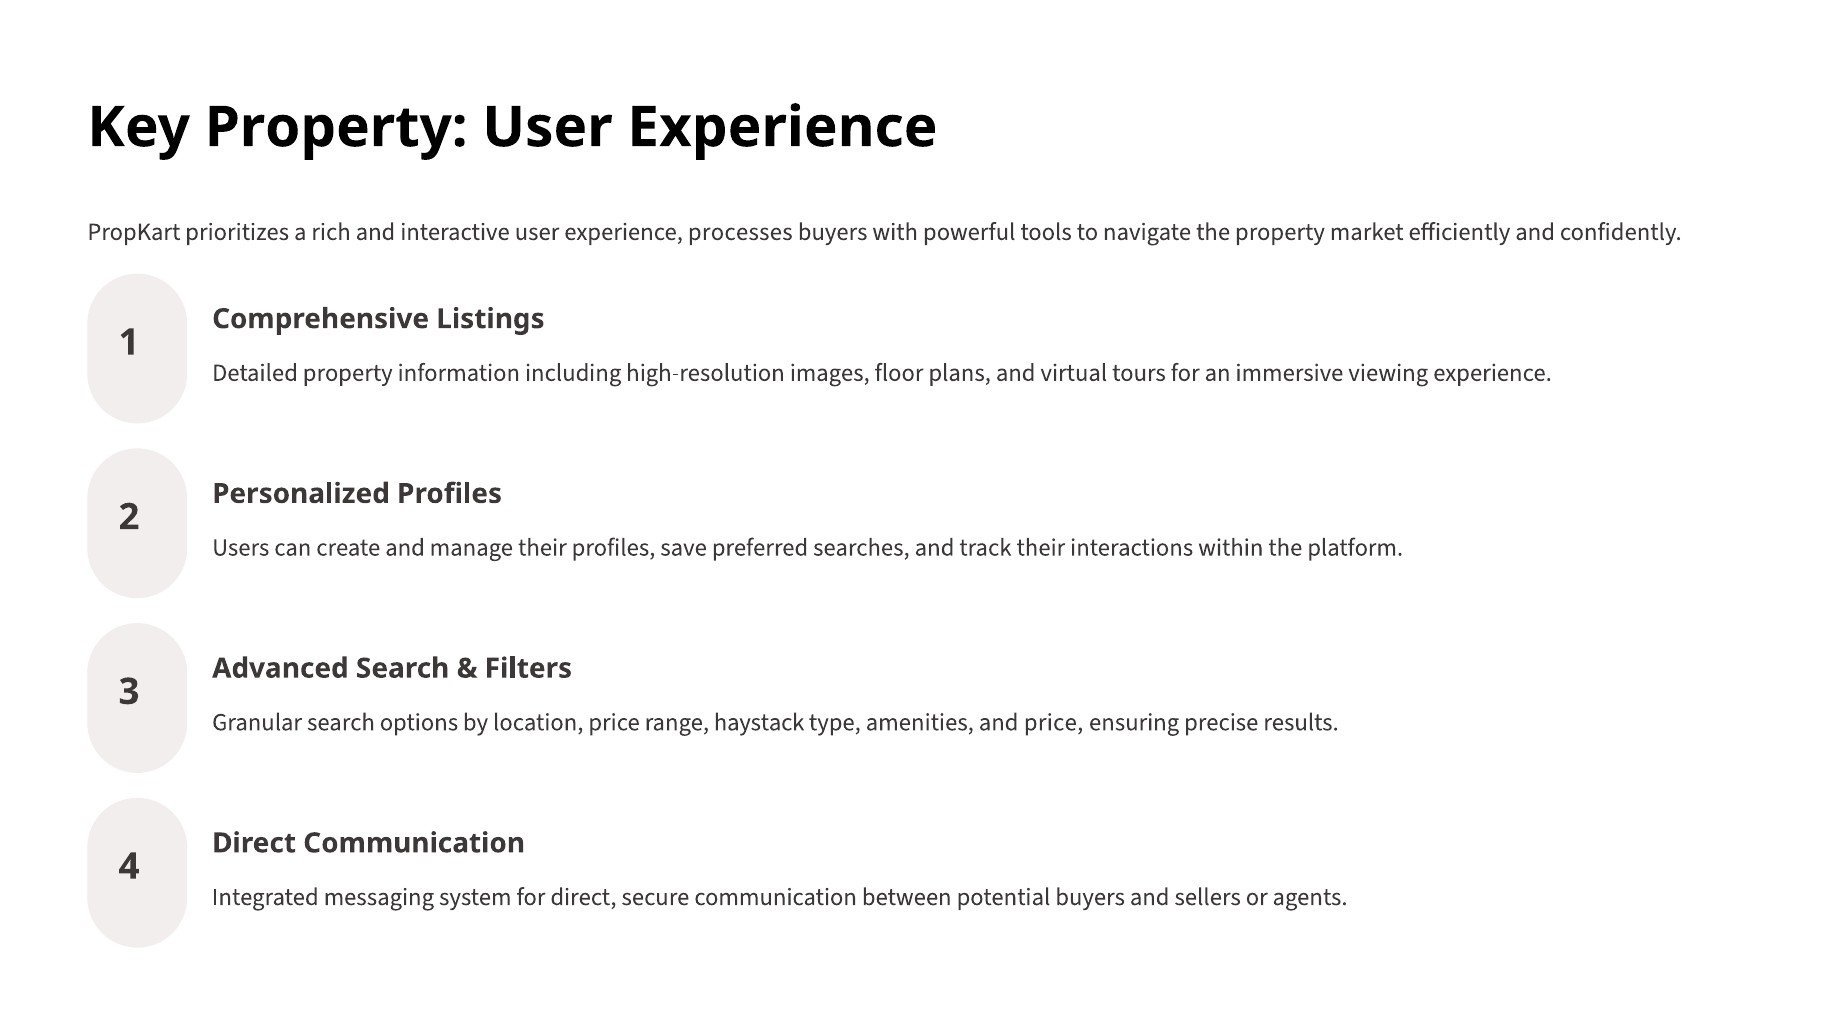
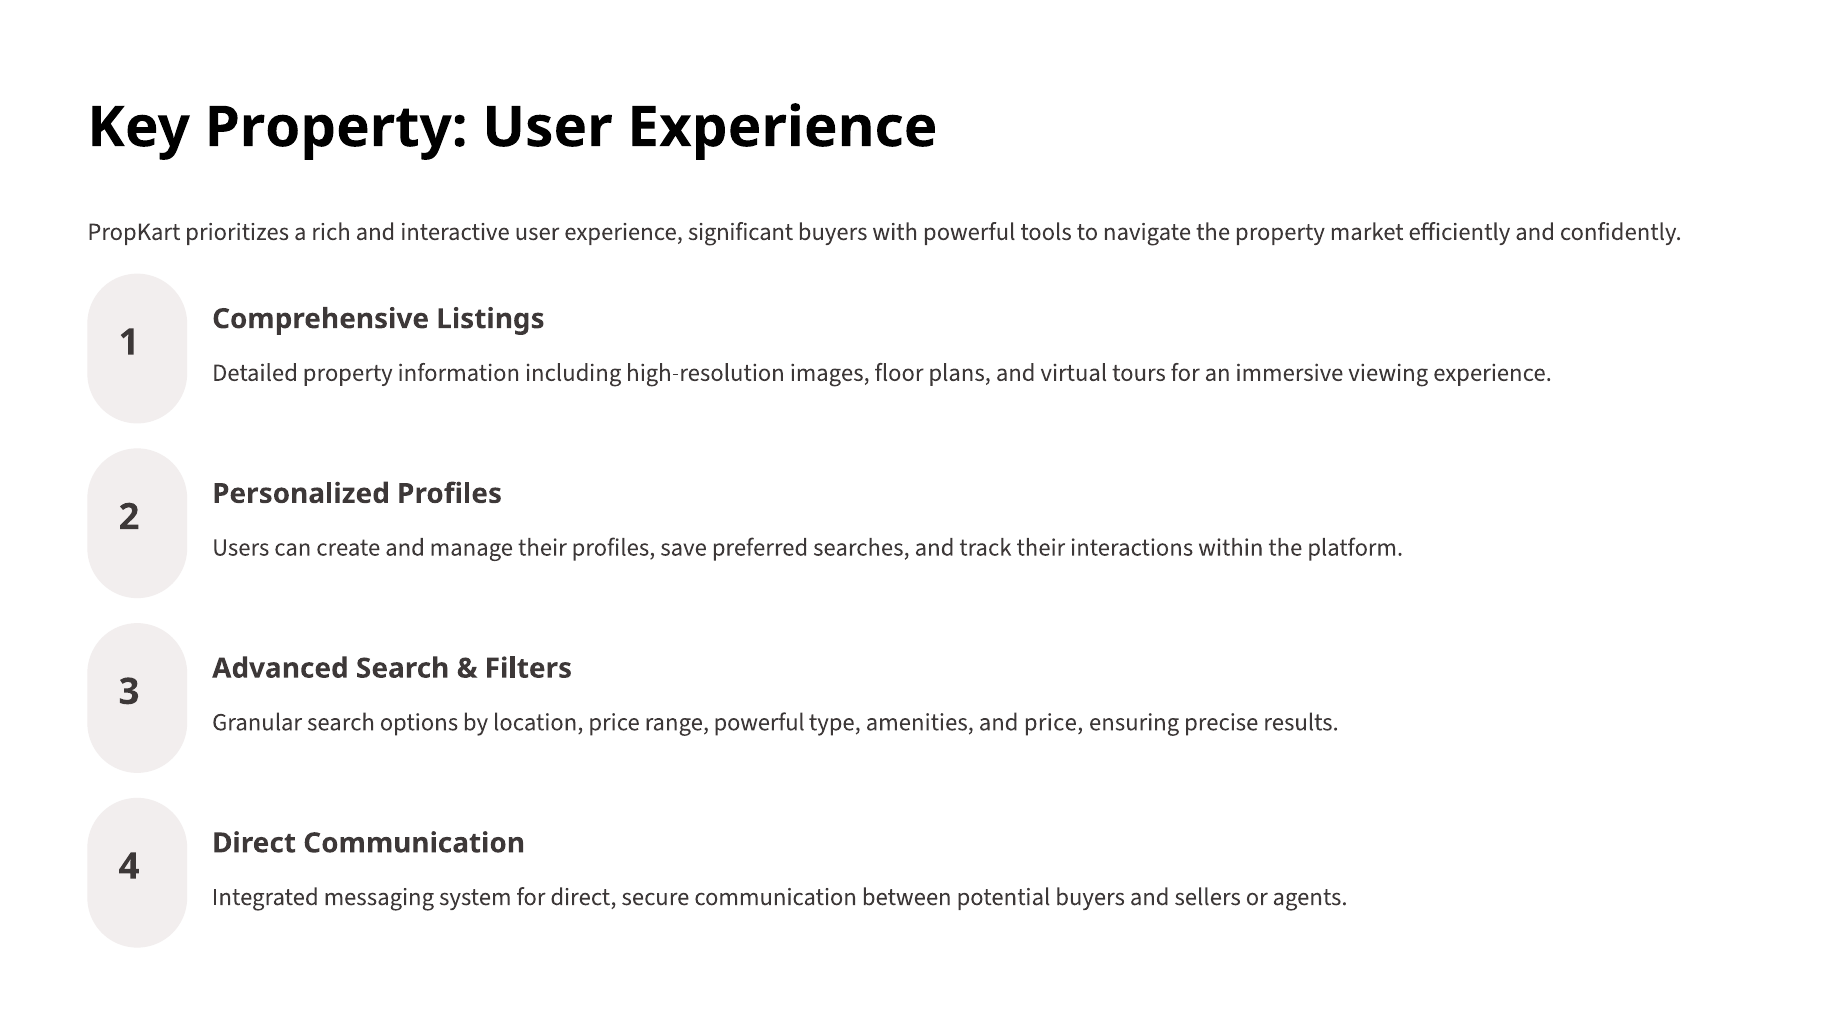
processes: processes -> significant (741, 232)
range haystack: haystack -> powerful (759, 722)
